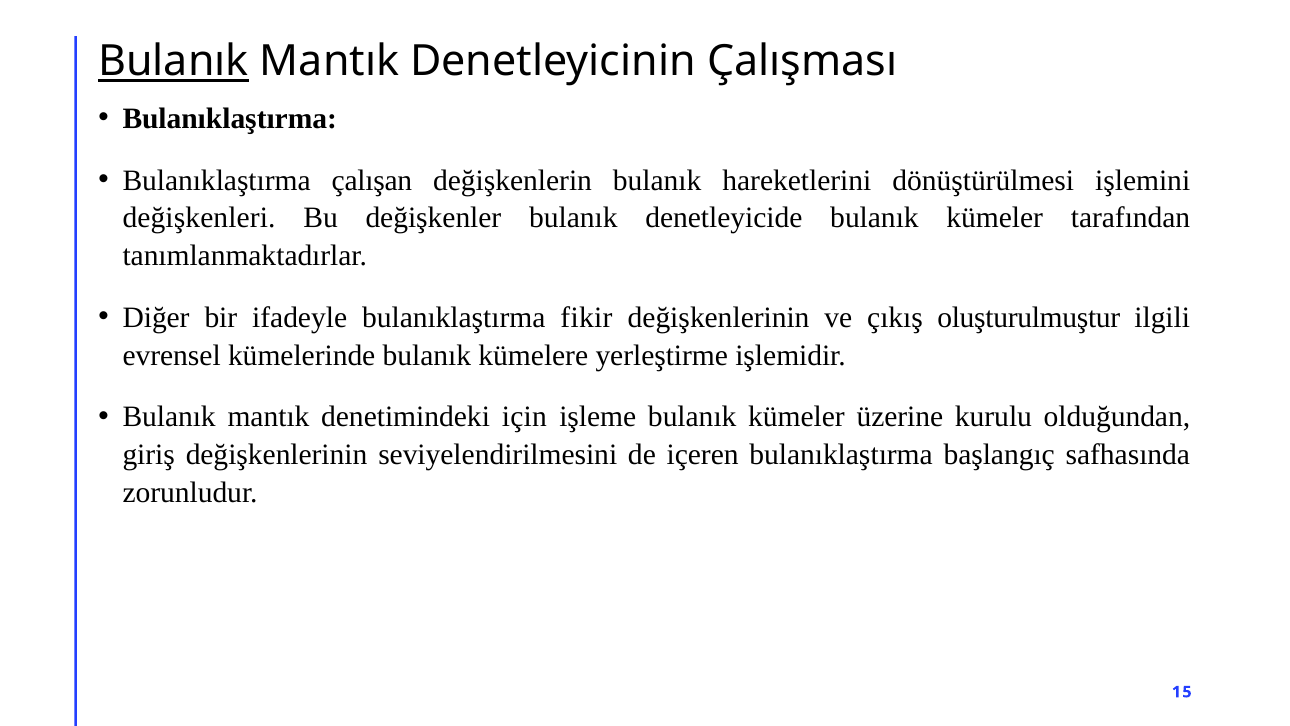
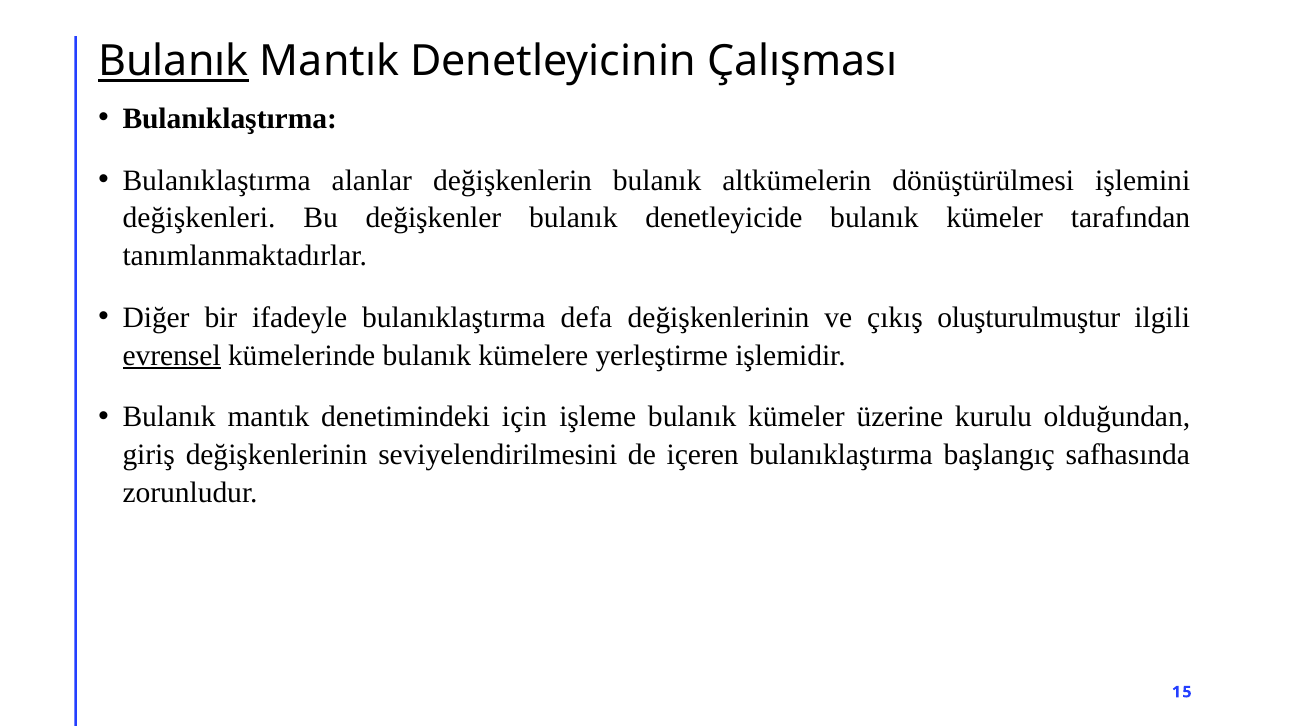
çalışan: çalışan -> alanlar (372, 180)
hareketlerini: hareketlerini -> altkümelerin (797, 180)
fikir: fikir -> defa (586, 317)
evrensel underline: none -> present (172, 355)
